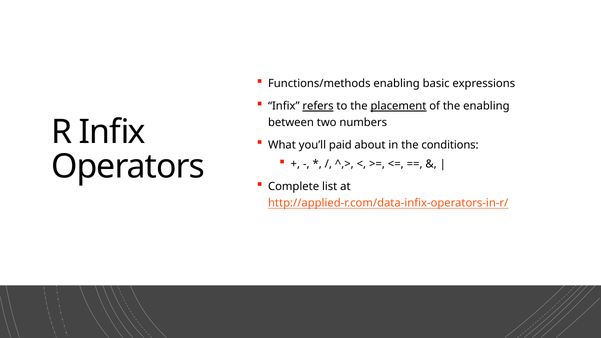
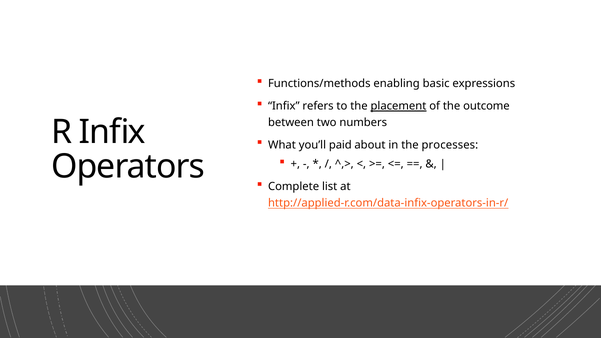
refers underline: present -> none (318, 106)
the enabling: enabling -> outcome (486, 106)
conditions: conditions -> processes (450, 145)
